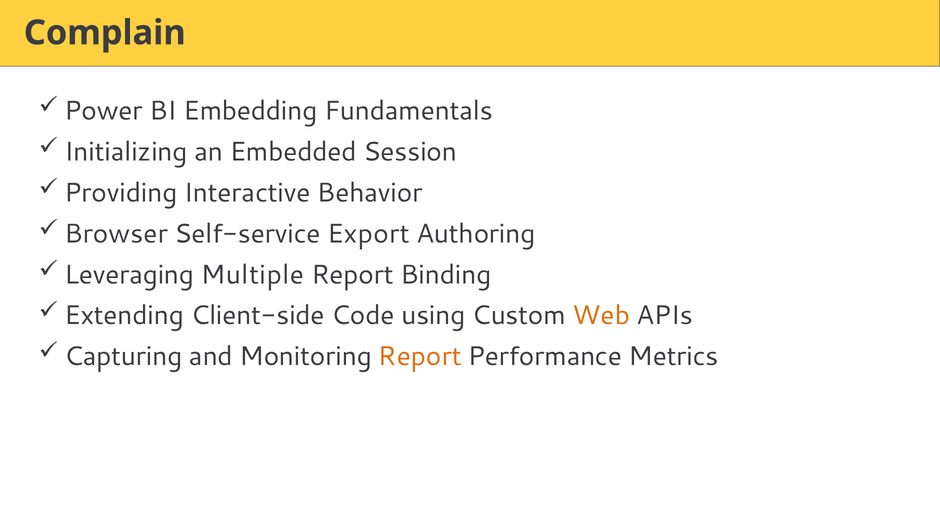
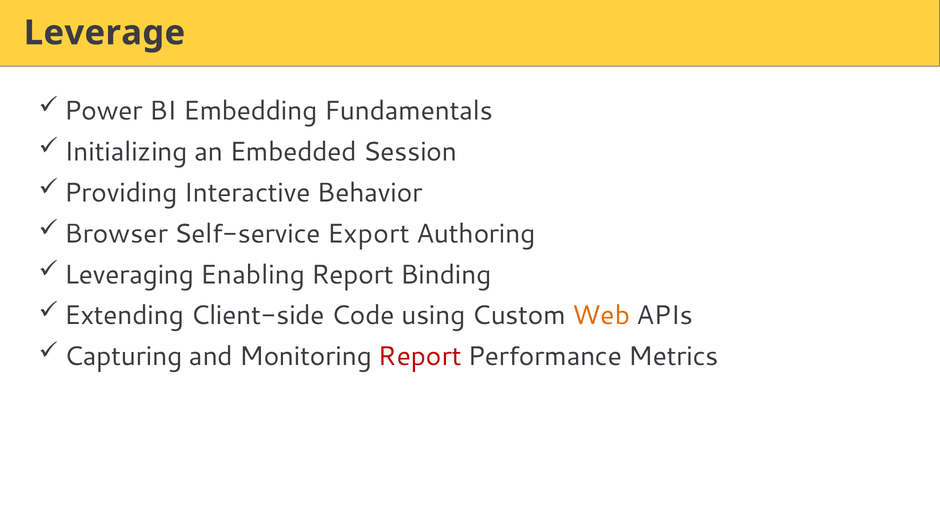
Complain: Complain -> Leverage (104, 33)
Multiple: Multiple -> Enabling (253, 274)
Report colour: orange -> red (420, 356)
